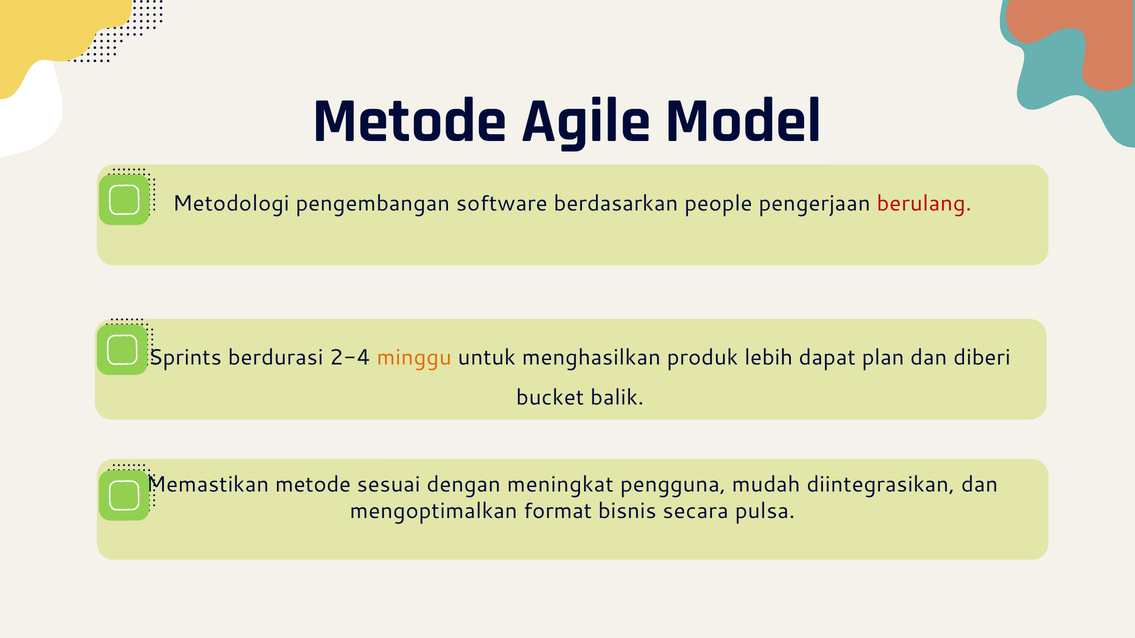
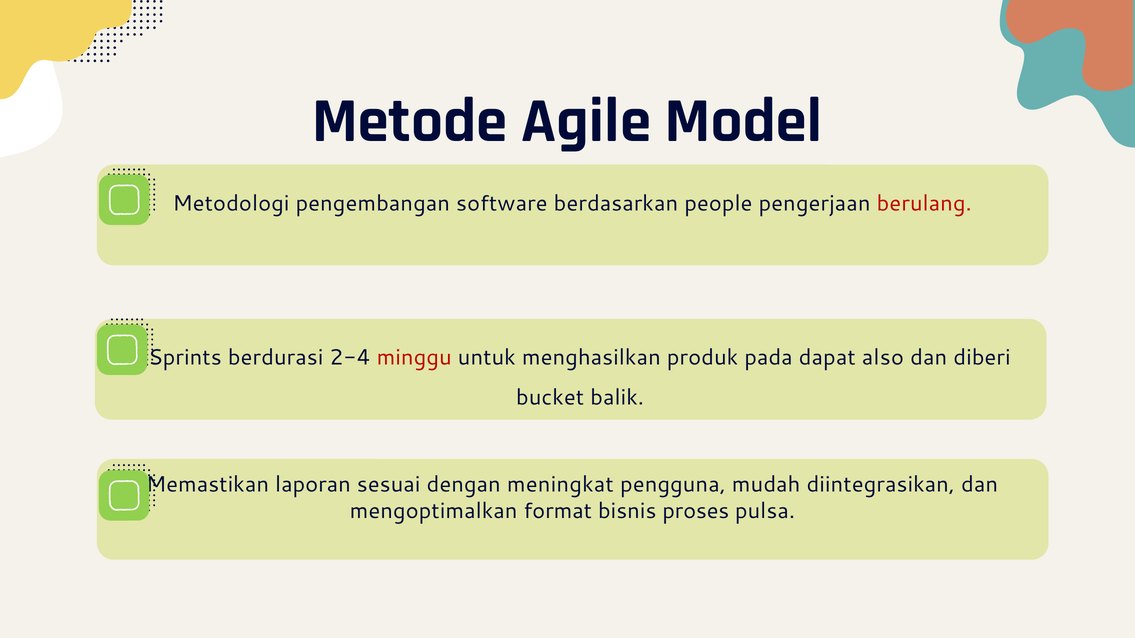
minggu colour: orange -> red (414, 358)
lebih: lebih -> pada (768, 358)
plan: plan -> also (883, 358)
Memastikan metode: metode -> laporan (313, 485)
secara: secara -> proses (696, 511)
